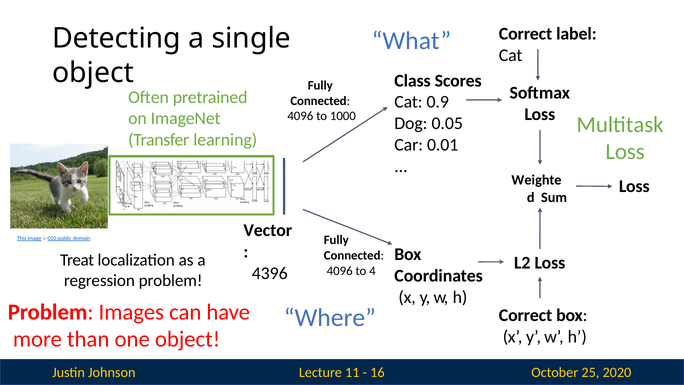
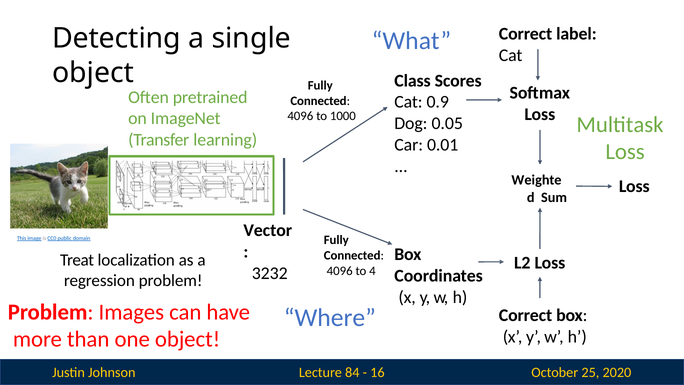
4396: 4396 -> 3232 (270, 273)
11: 11 -> 84 (352, 372)
